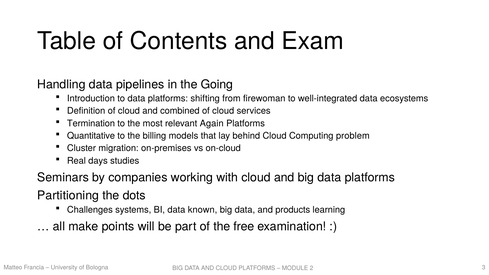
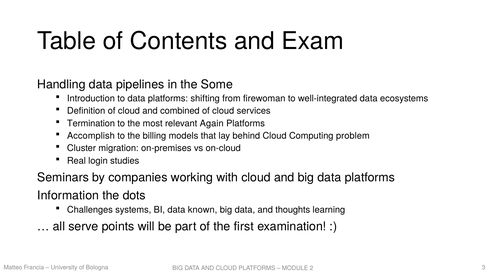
Going: Going -> Some (217, 84)
Quantitative: Quantitative -> Accomplish (91, 136)
days: days -> login (98, 161)
Partitioning: Partitioning -> Information (68, 196)
products: products -> thoughts (293, 210)
make: make -> serve (83, 226)
free: free -> first (244, 226)
